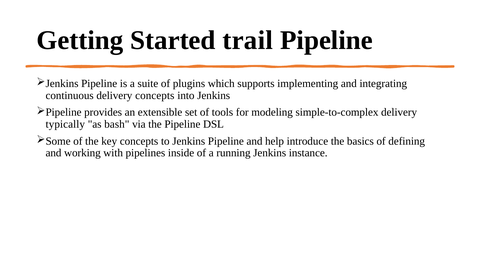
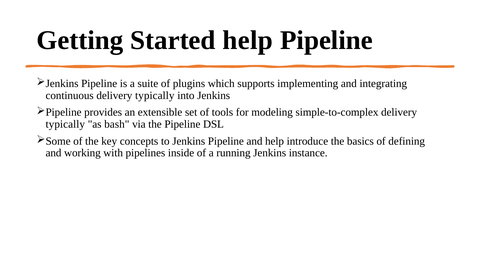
Started trail: trail -> help (248, 40)
continuous delivery concepts: concepts -> typically (155, 95)
